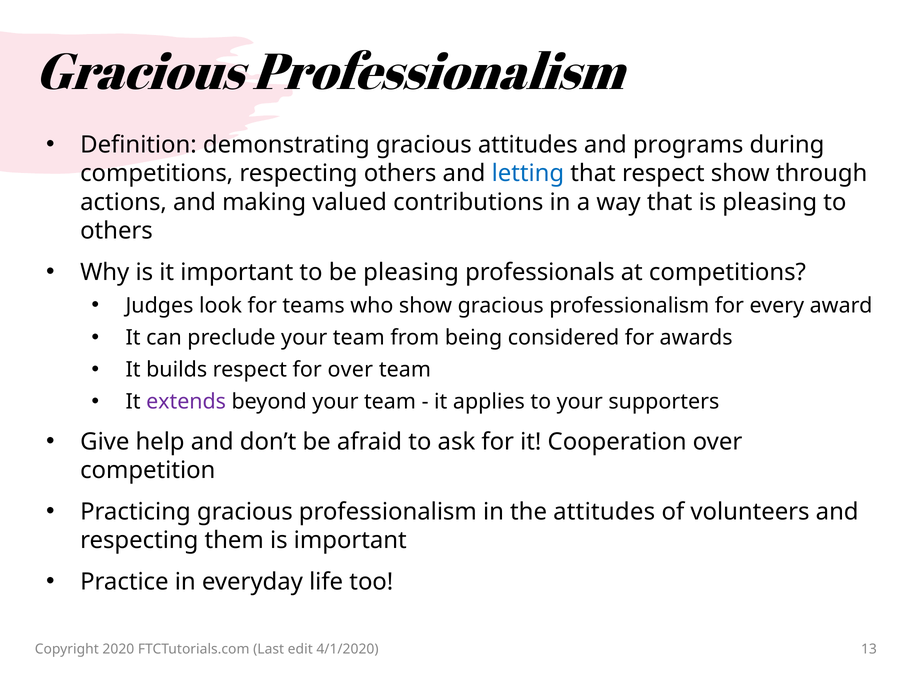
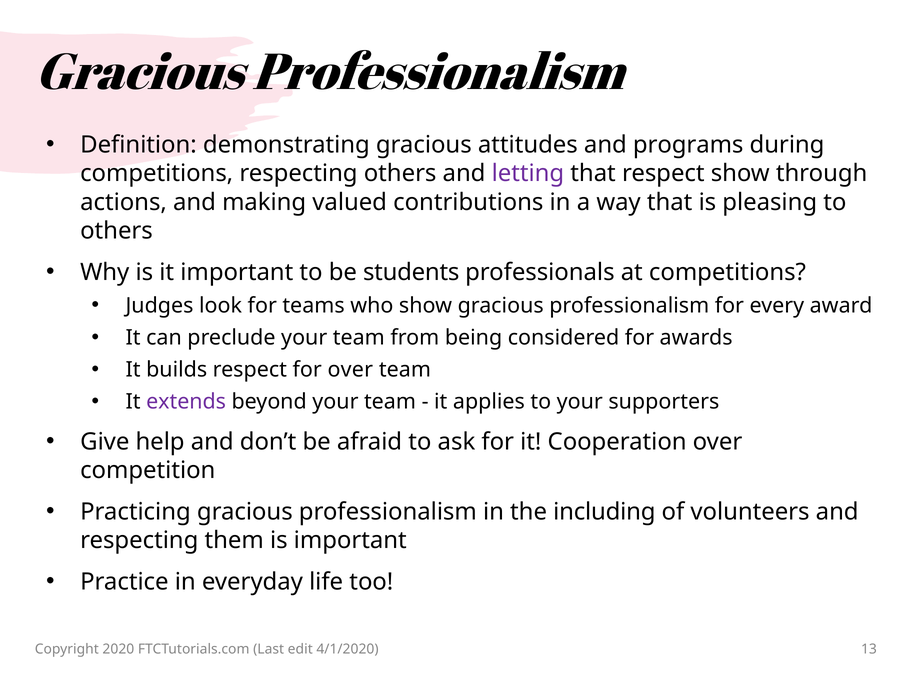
letting colour: blue -> purple (528, 173)
be pleasing: pleasing -> students (411, 272)
the attitudes: attitudes -> including (604, 512)
